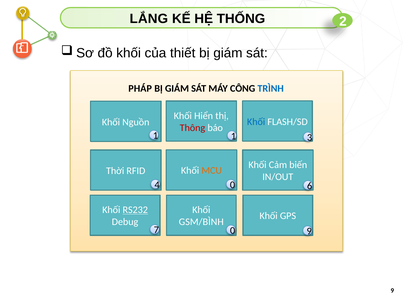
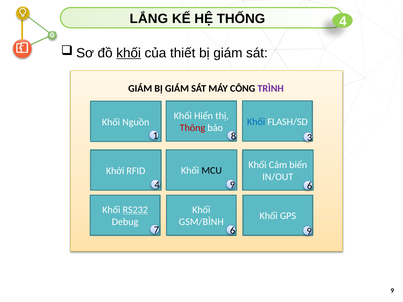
THỐNG 2: 2 -> 4 (343, 21)
khối underline: none -> present (129, 53)
PHÁP: PHÁP -> GIÁM (140, 89)
TRÌNH colour: blue -> purple (271, 89)
1 1: 1 -> 8 (233, 136)
MCU colour: orange -> black (212, 171)
Thời: Thời -> Khởi (115, 171)
4 0: 0 -> 9 (232, 185)
7 0: 0 -> 6 (233, 231)
